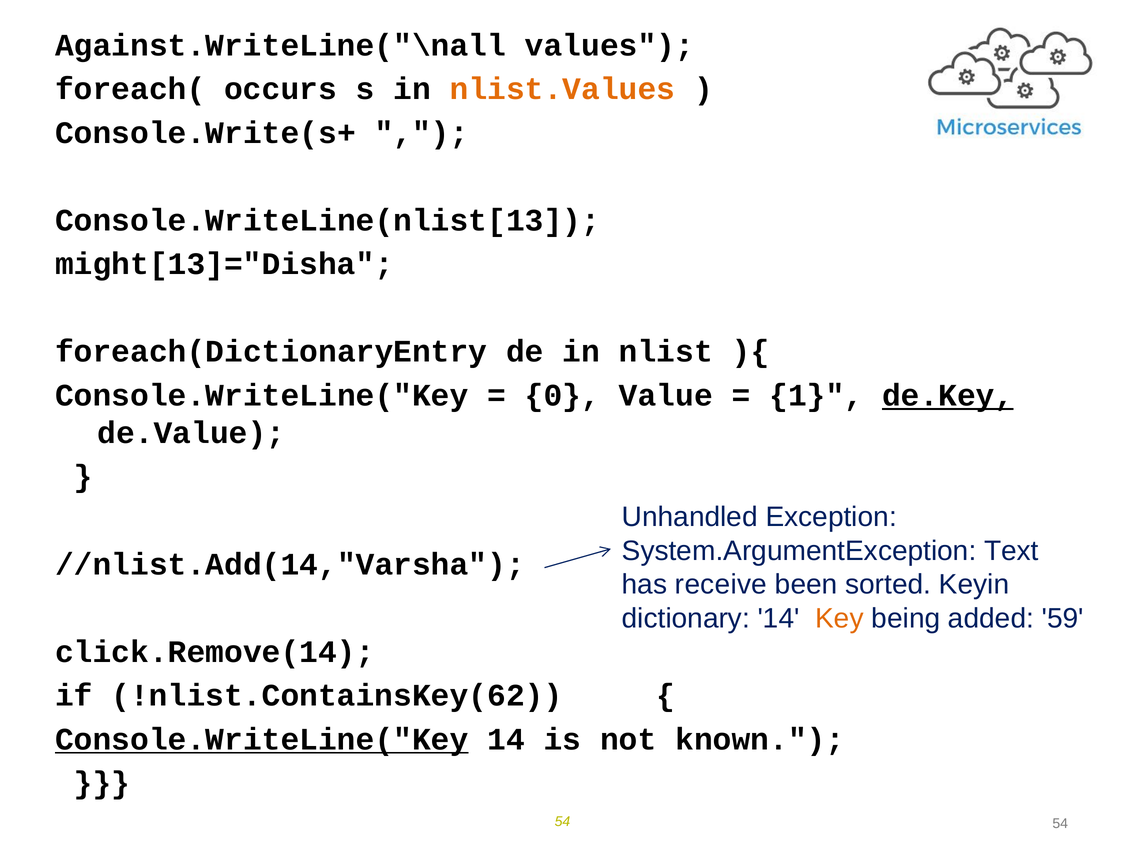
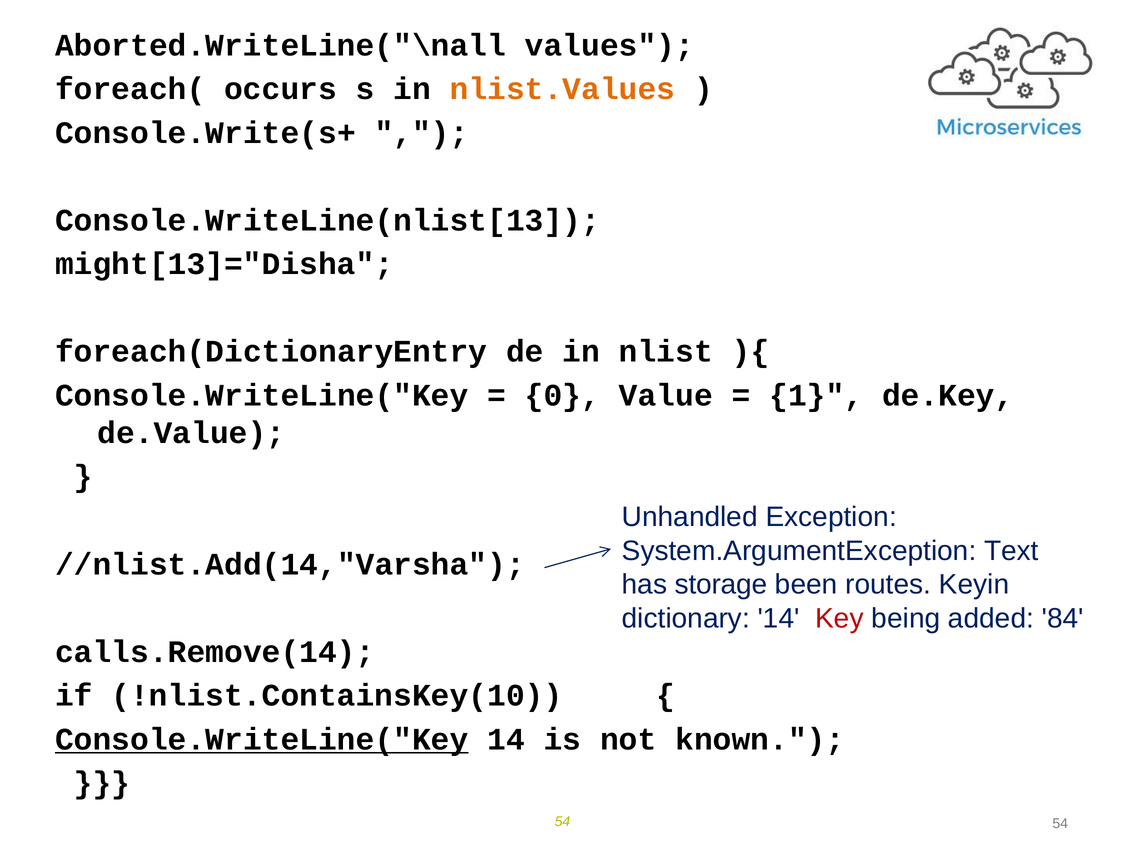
Against.WriteLine("\nall: Against.WriteLine("\nall -> Aborted.WriteLine("\nall (281, 45)
de.Key underline: present -> none (948, 395)
receive: receive -> storage (721, 584)
sorted: sorted -> routes (888, 584)
Key colour: orange -> red (839, 618)
59: 59 -> 84 (1063, 618)
click.Remove(14: click.Remove(14 -> calls.Remove(14 (215, 652)
!nlist.ContainsKey(62: !nlist.ContainsKey(62 -> !nlist.ContainsKey(10 (337, 695)
